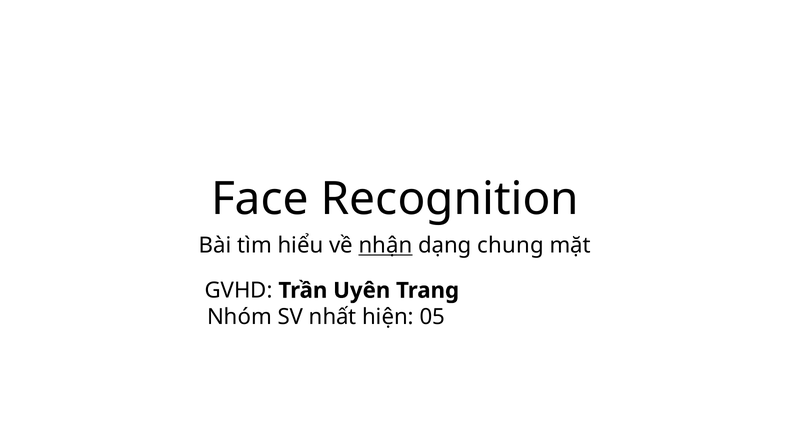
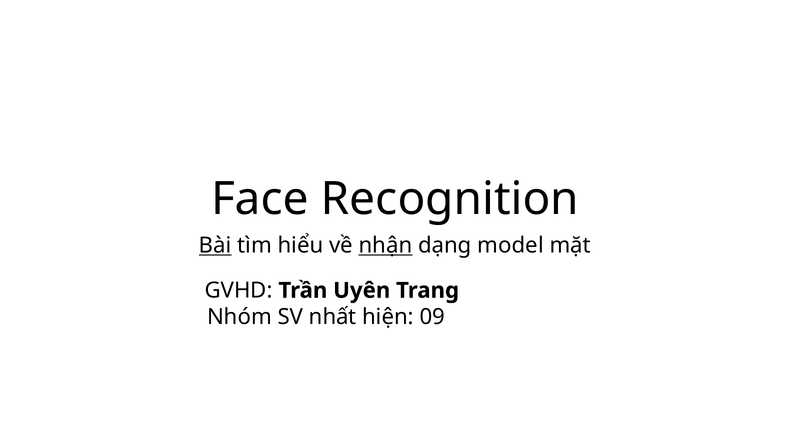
Bài underline: none -> present (215, 246)
chung: chung -> model (511, 246)
05: 05 -> 09 (432, 317)
